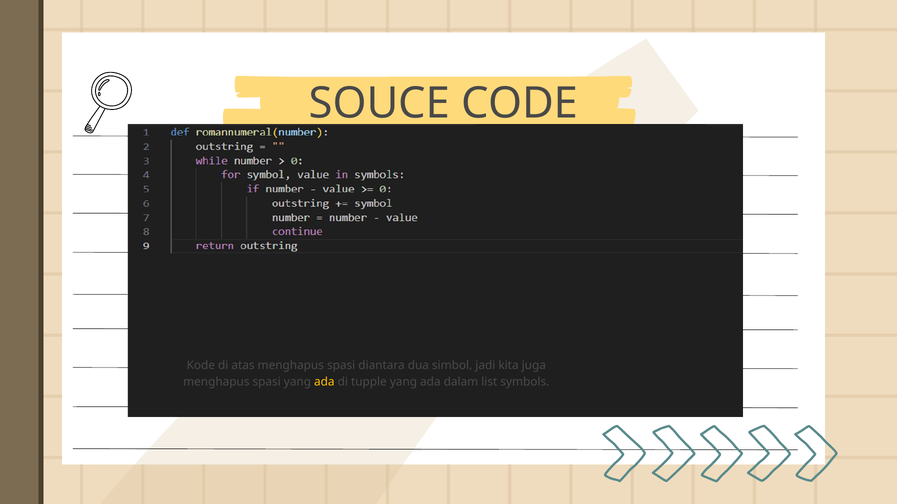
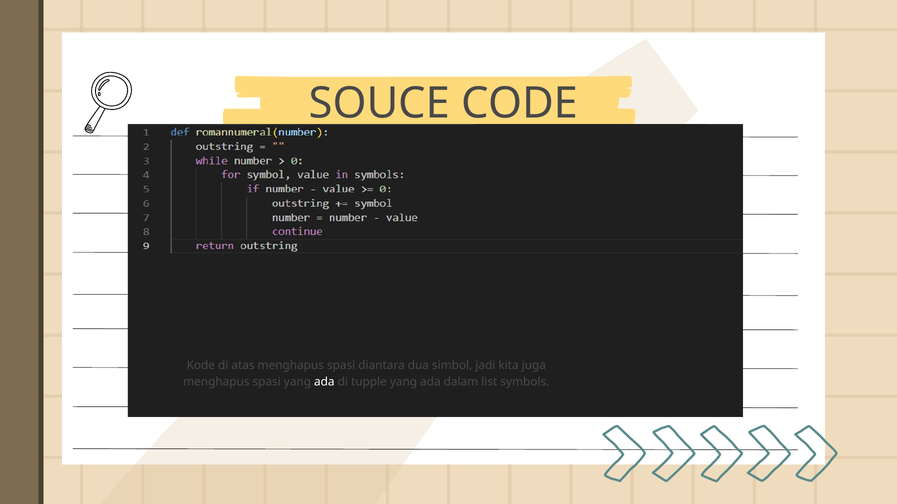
ada colour: yellow -> white (324, 382)
